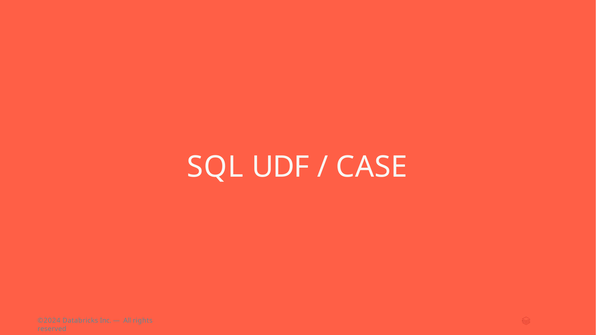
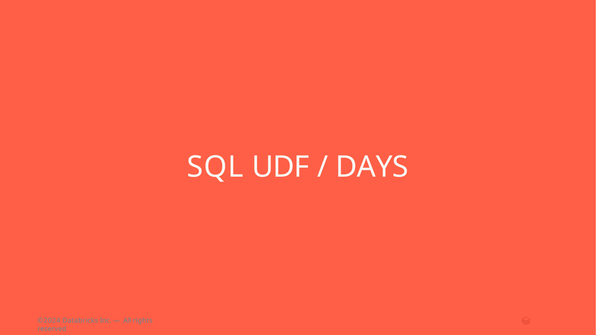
CASE: CASE -> DAYS (372, 167)
